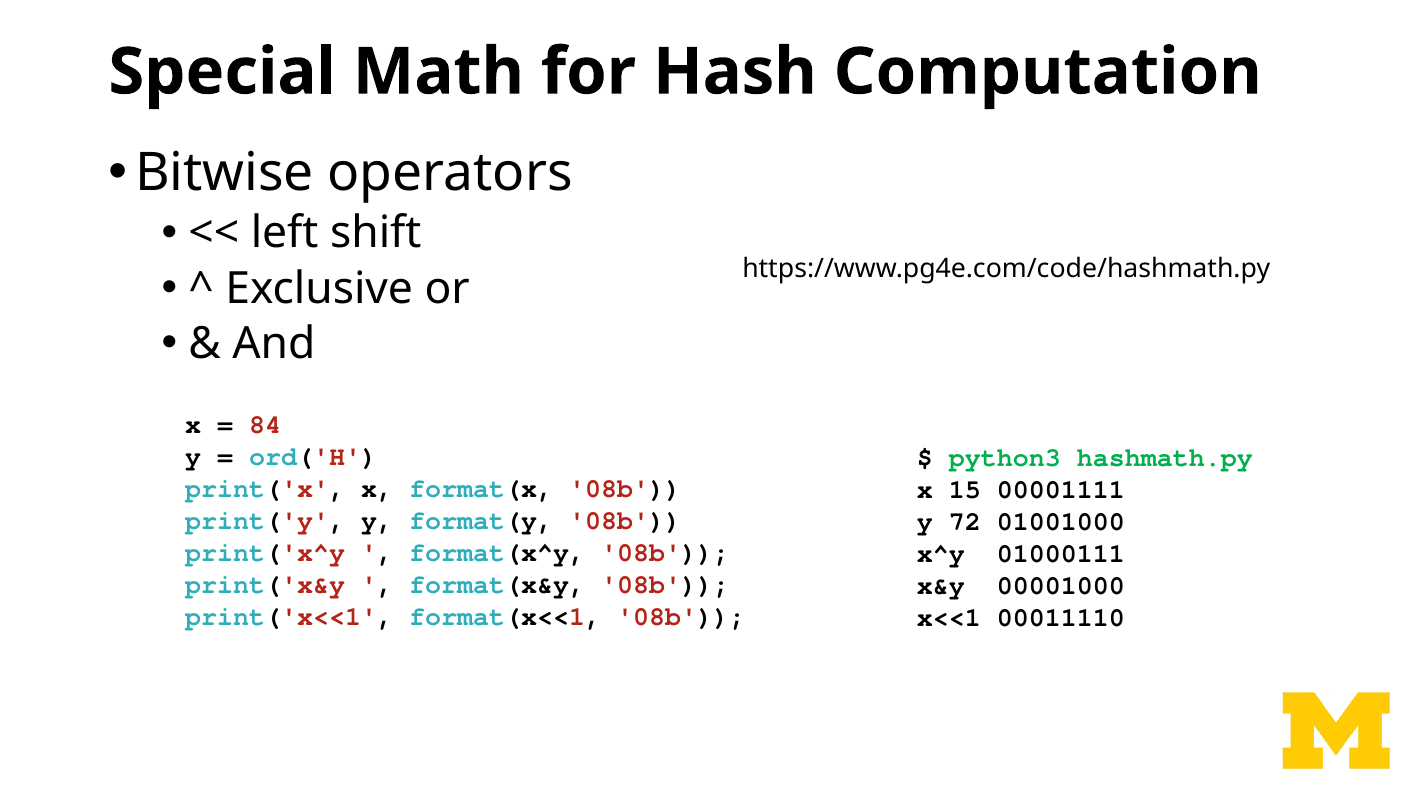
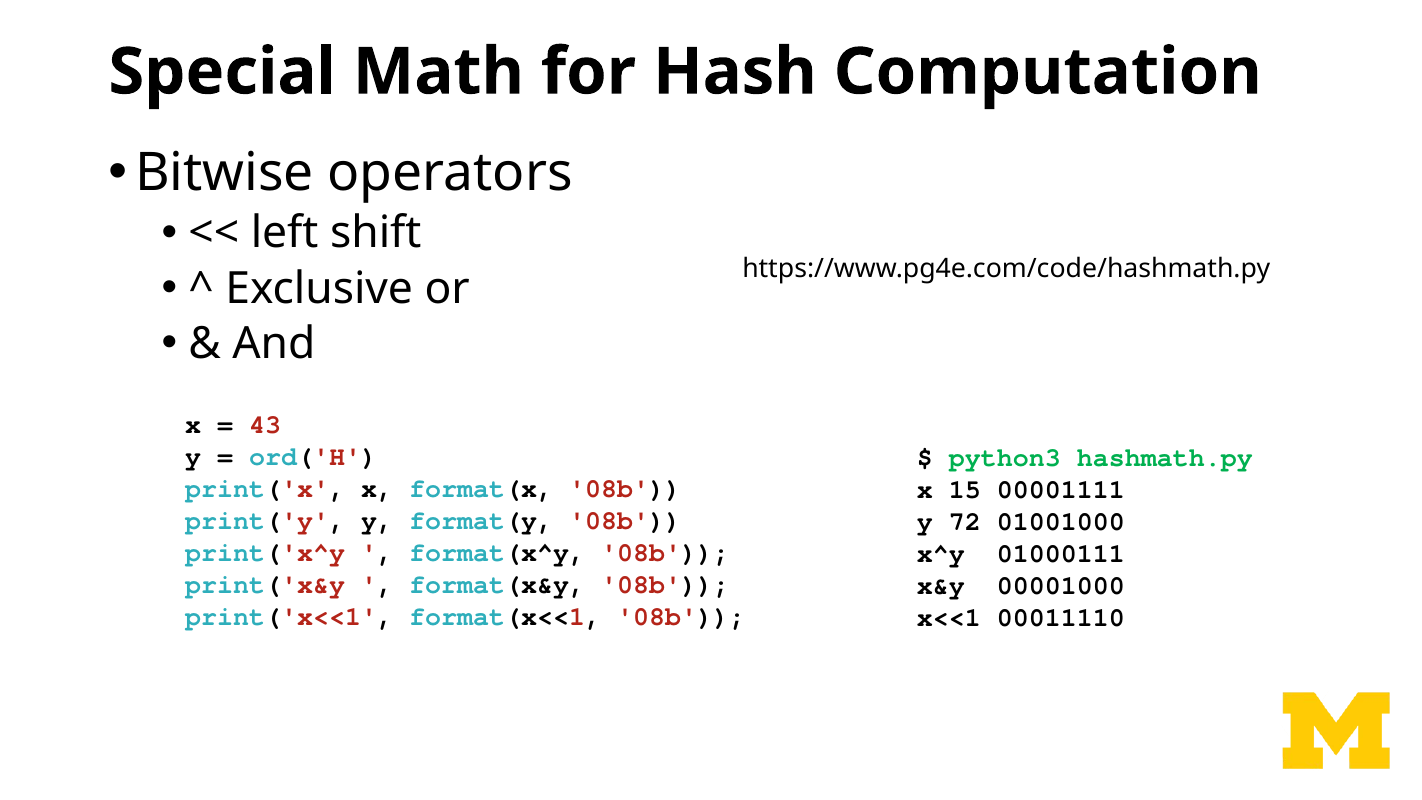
84: 84 -> 43 (265, 425)
